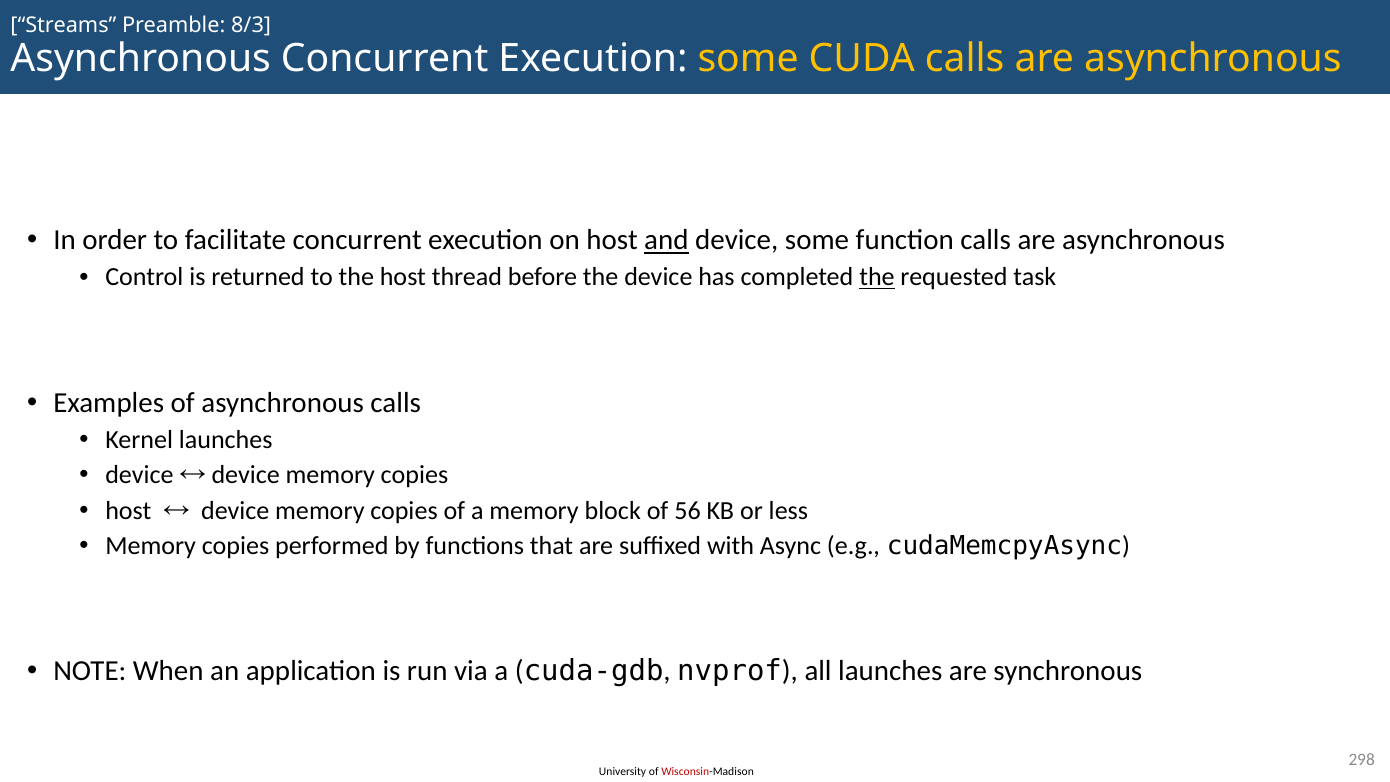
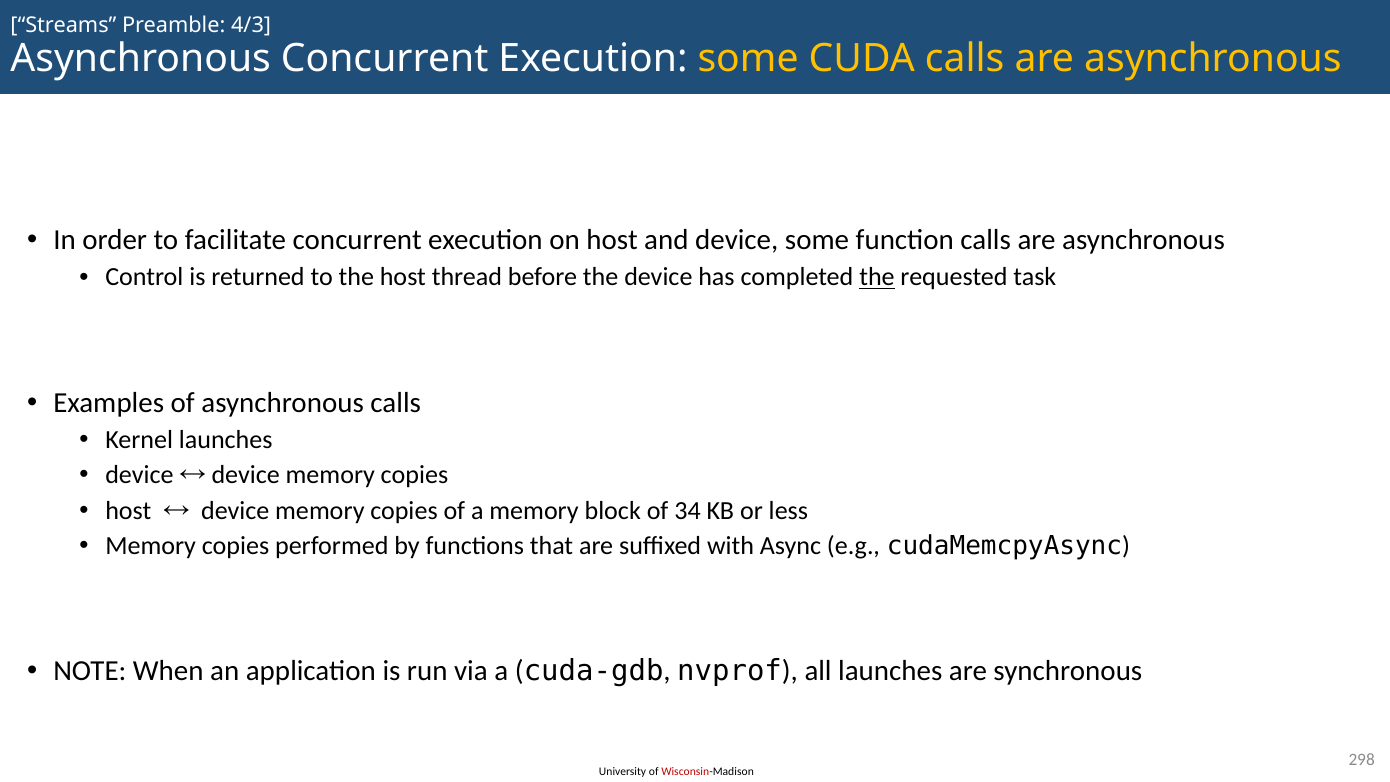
8/3: 8/3 -> 4/3 (251, 26)
and underline: present -> none (666, 240)
56: 56 -> 34 (688, 510)
